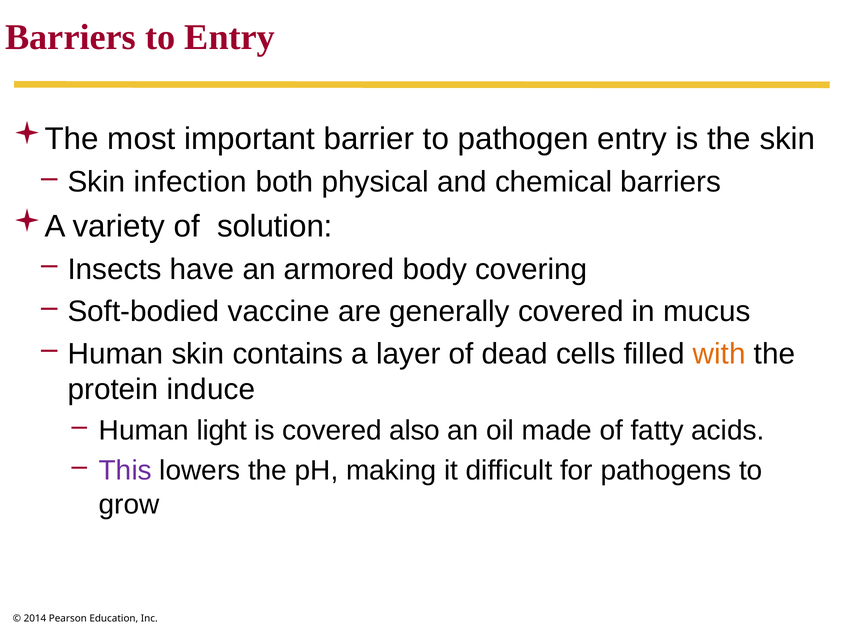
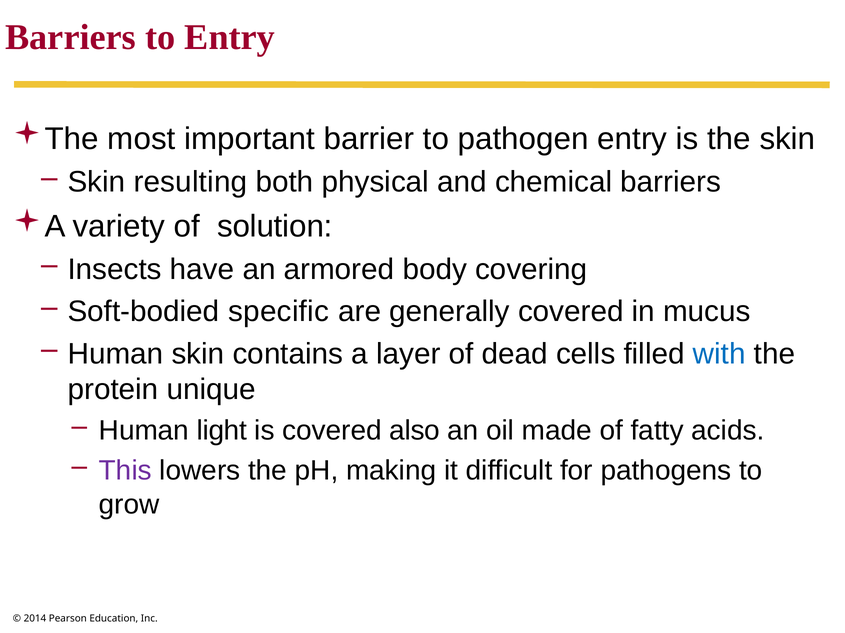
infection: infection -> resulting (190, 182)
vaccine: vaccine -> specific (279, 312)
with colour: orange -> blue (719, 354)
induce: induce -> unique (211, 390)
